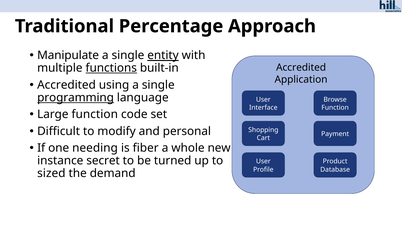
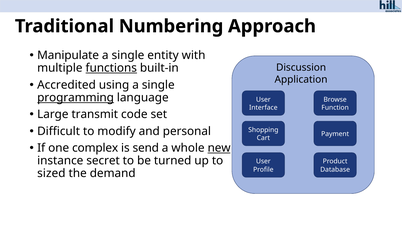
Percentage: Percentage -> Numbering (171, 26)
entity underline: present -> none (163, 55)
Accredited: Accredited -> Discussion (301, 68)
Large function: function -> transmit (95, 114)
needing: needing -> complex (95, 148)
fiber: fiber -> send (146, 148)
new underline: none -> present (219, 148)
